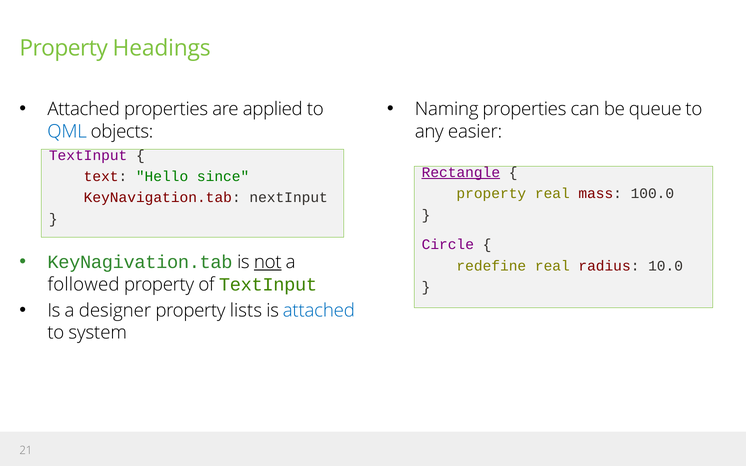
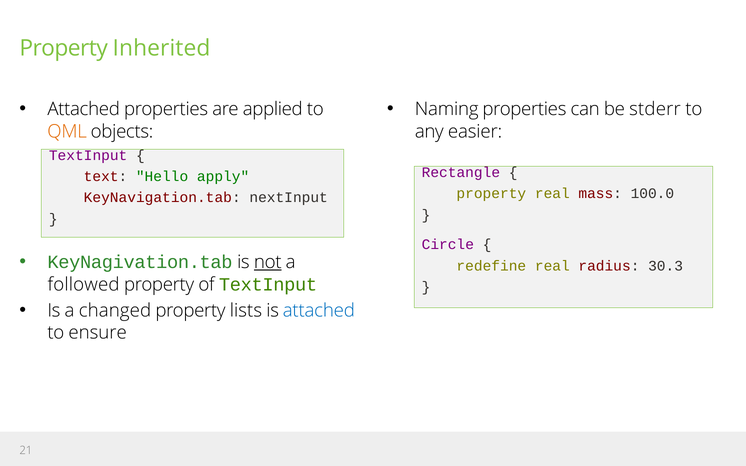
Headings: Headings -> Inherited (161, 48)
queue: queue -> stderr (655, 109)
QML colour: blue -> orange (67, 132)
Rectangle underline: present -> none (461, 172)
since: since -> apply (223, 177)
10.0: 10.0 -> 30.3 (666, 266)
designer: designer -> changed (115, 311)
system: system -> ensure (98, 333)
